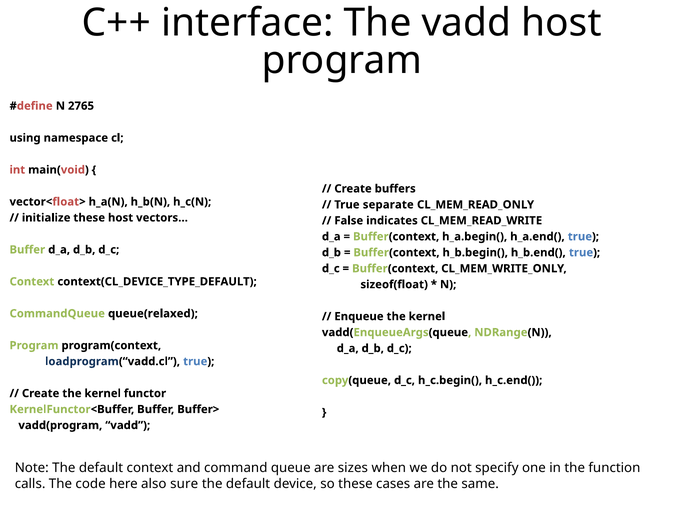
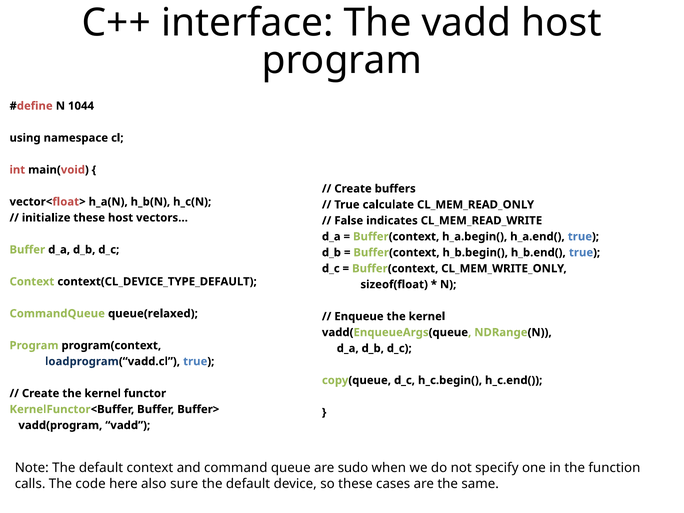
2765: 2765 -> 1044 (81, 106)
separate: separate -> calculate (388, 205)
sizes: sizes -> sudo (353, 468)
